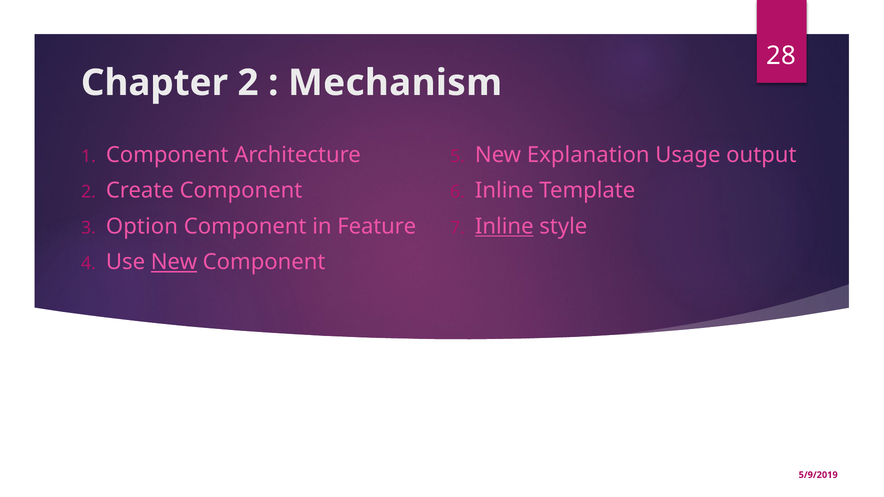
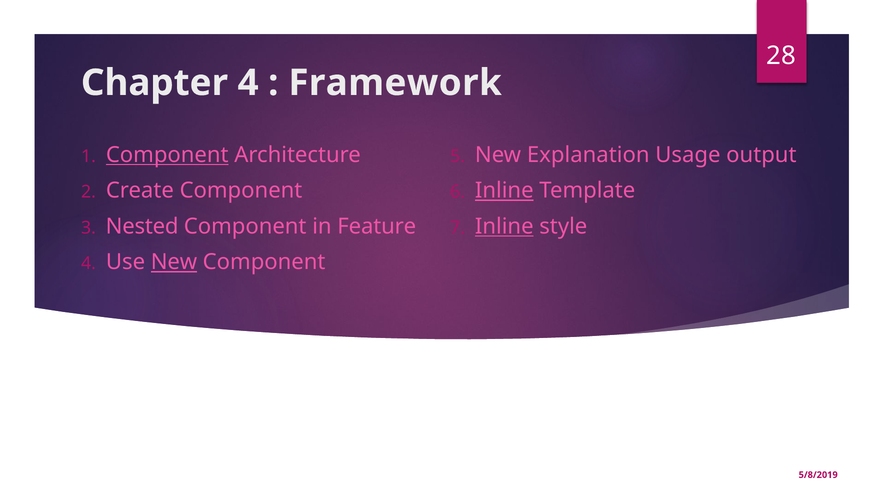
Chapter 2: 2 -> 4 (248, 83)
Mechanism: Mechanism -> Framework (395, 83)
Component underline: none -> present (167, 155)
Inline underline: none -> present (504, 191)
Option: Option -> Nested (142, 227)
5/9/2019: 5/9/2019 -> 5/8/2019 (818, 475)
